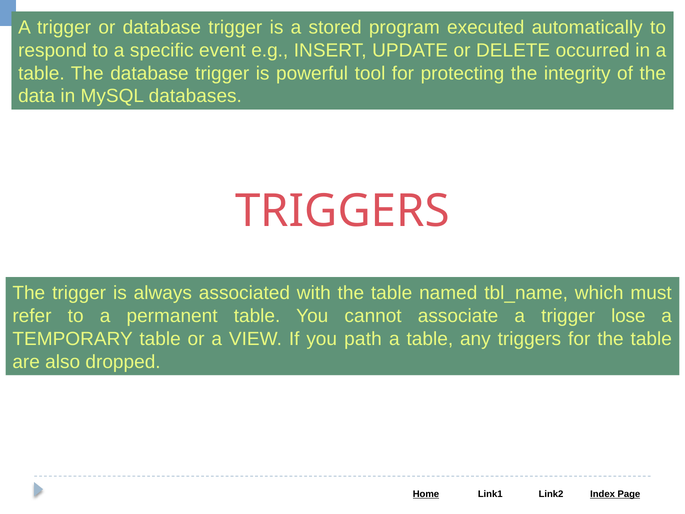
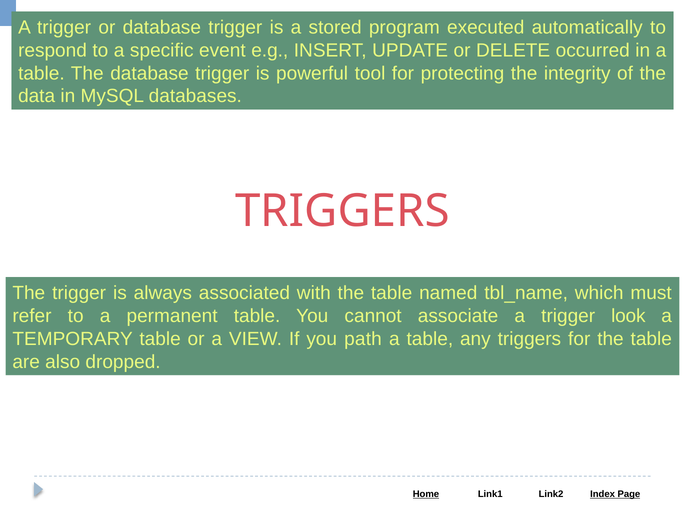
lose: lose -> look (628, 316)
